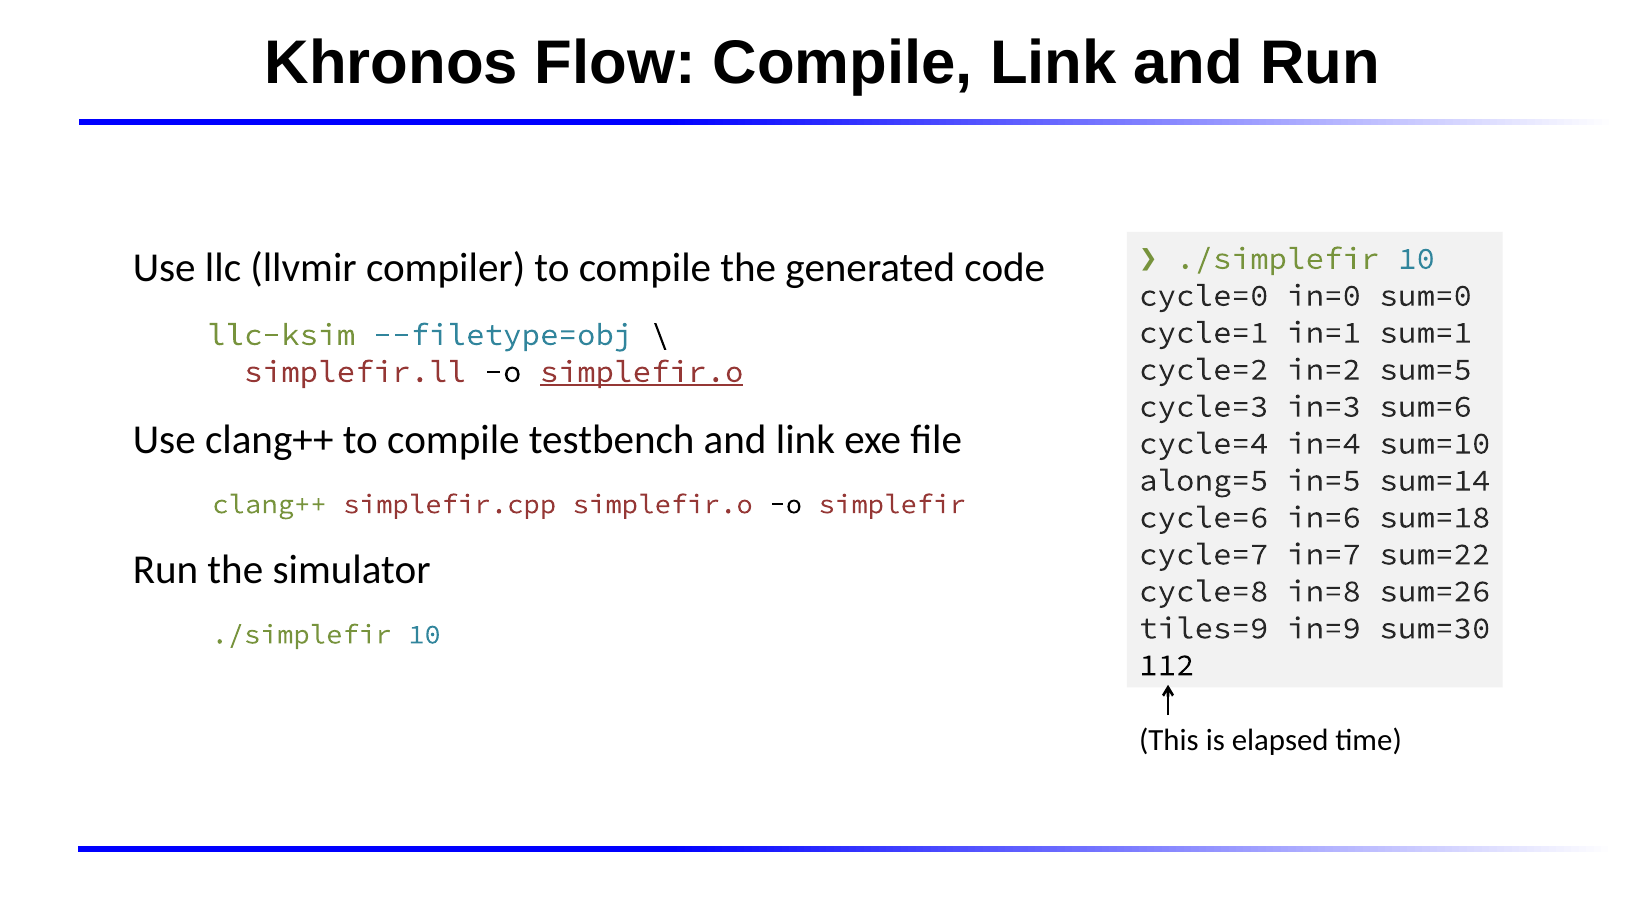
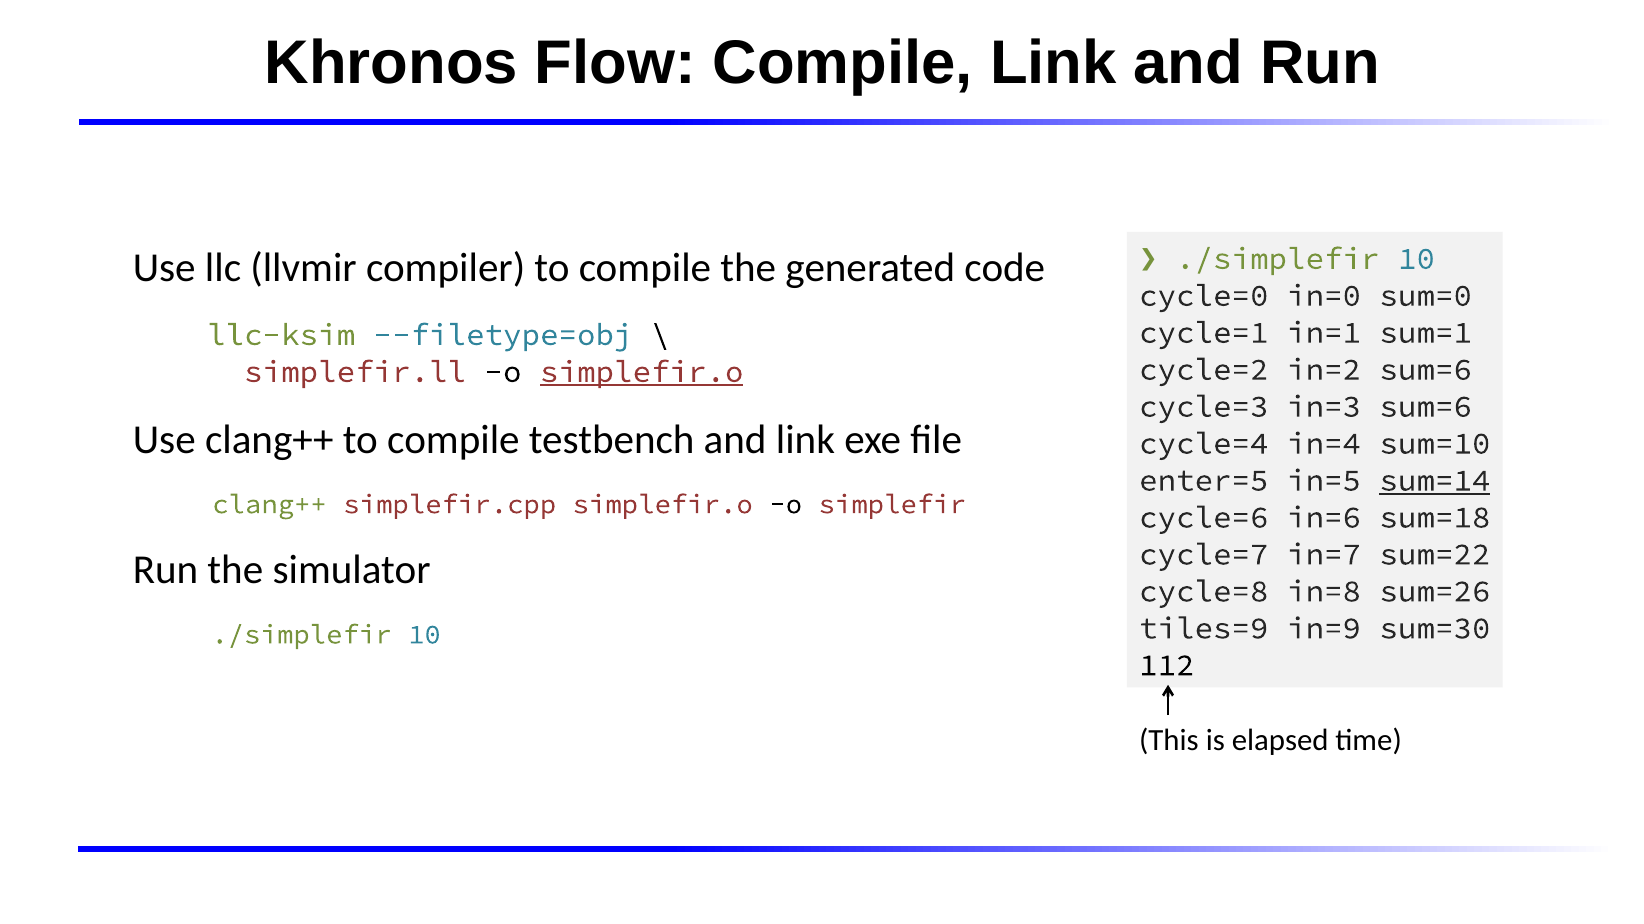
in=2 sum=5: sum=5 -> sum=6 (1426, 370)
along=5: along=5 -> enter=5 (1204, 481)
sum=14 underline: none -> present (1435, 481)
